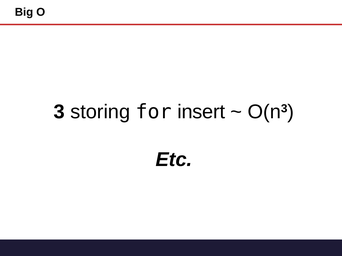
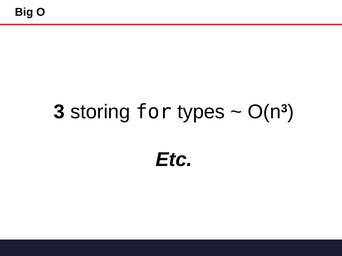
insert: insert -> types (201, 112)
